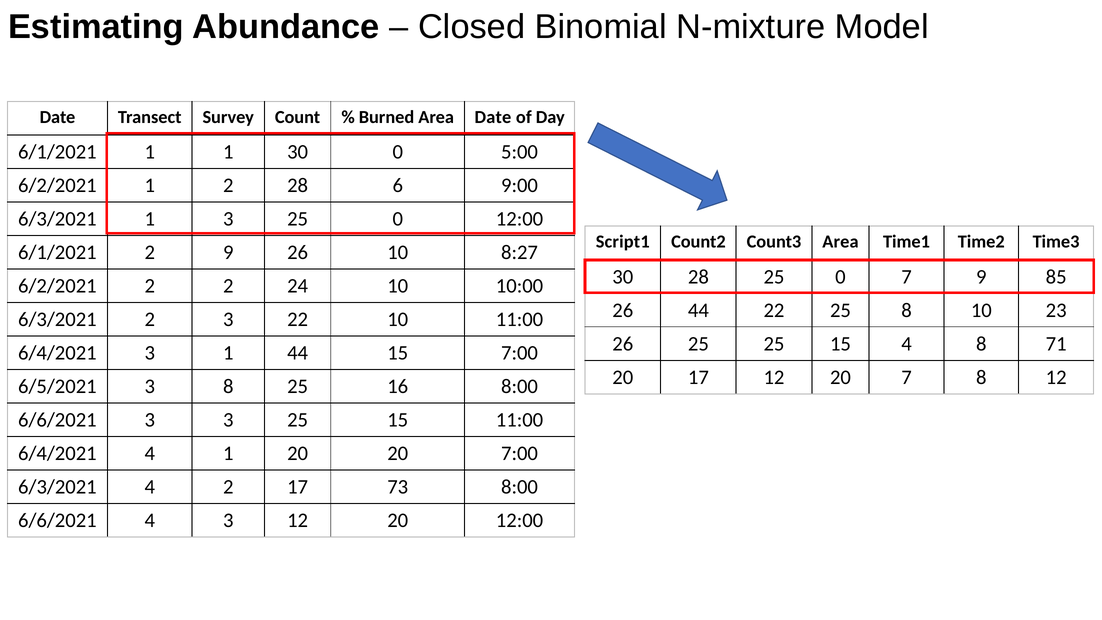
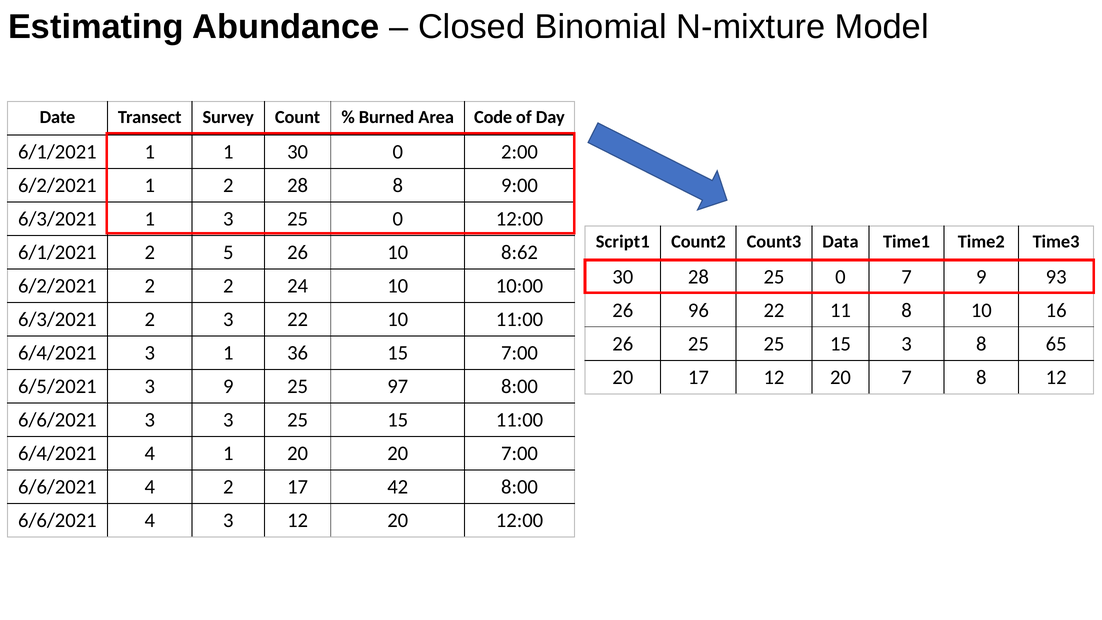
Area Date: Date -> Code (493, 117)
5:00: 5:00 -> 2:00 (520, 152)
28 6: 6 -> 8 (398, 185)
Count3 Area: Area -> Data (840, 242)
2 9: 9 -> 5 (228, 252)
8:27: 8:27 -> 8:62 (520, 252)
85: 85 -> 93 (1056, 277)
26 44: 44 -> 96 (698, 310)
22 25: 25 -> 11 (840, 310)
23: 23 -> 16 (1056, 310)
15 4: 4 -> 3 (907, 344)
71: 71 -> 65 (1056, 344)
1 44: 44 -> 36 (298, 353)
3 8: 8 -> 9 (228, 386)
16: 16 -> 97 (398, 386)
6/3/2021: 6/3/2021 -> 6/6/2021 (57, 487)
73: 73 -> 42 (398, 487)
